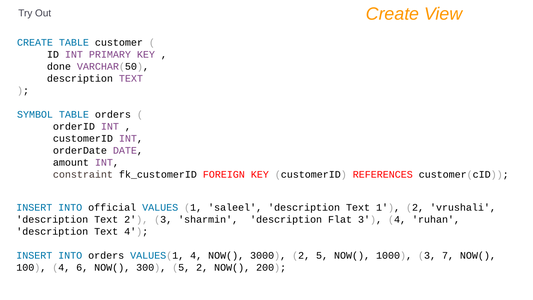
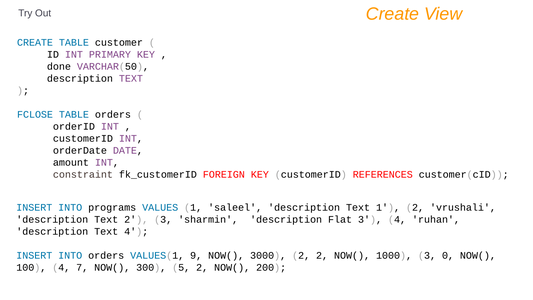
SYMBOL: SYMBOL -> FCLOSE (35, 115)
official: official -> programs (112, 207)
VALUES(1 4: 4 -> 9 (196, 255)
2 5: 5 -> 2 (322, 255)
7: 7 -> 0 (448, 255)
6: 6 -> 7 (82, 267)
